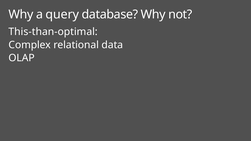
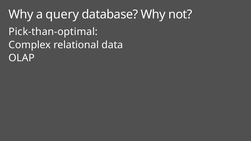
This-than-optimal: This-than-optimal -> Pick-than-optimal (53, 32)
